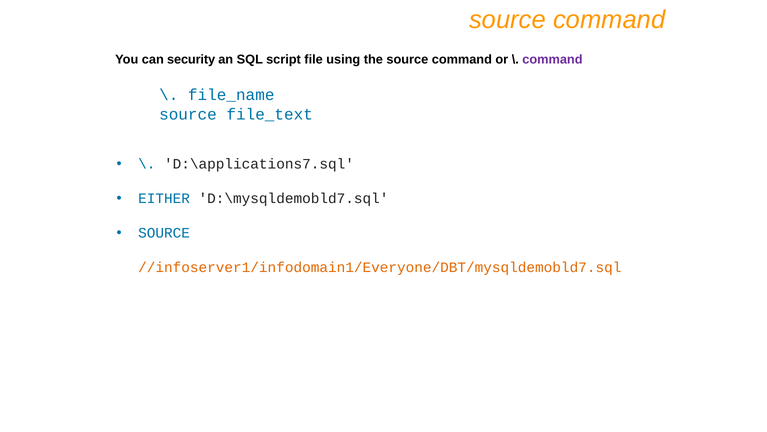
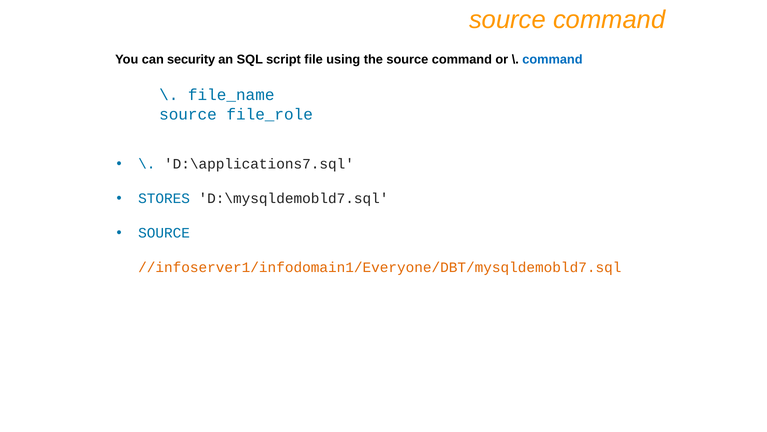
command colour: purple -> blue (552, 59)
file_text: file_text -> file_role (270, 114)
EITHER: EITHER -> STORES (164, 198)
